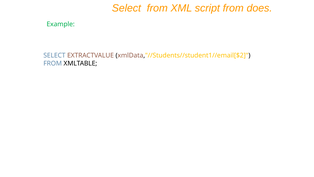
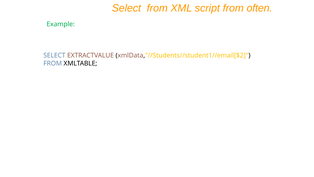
does: does -> often (259, 8)
